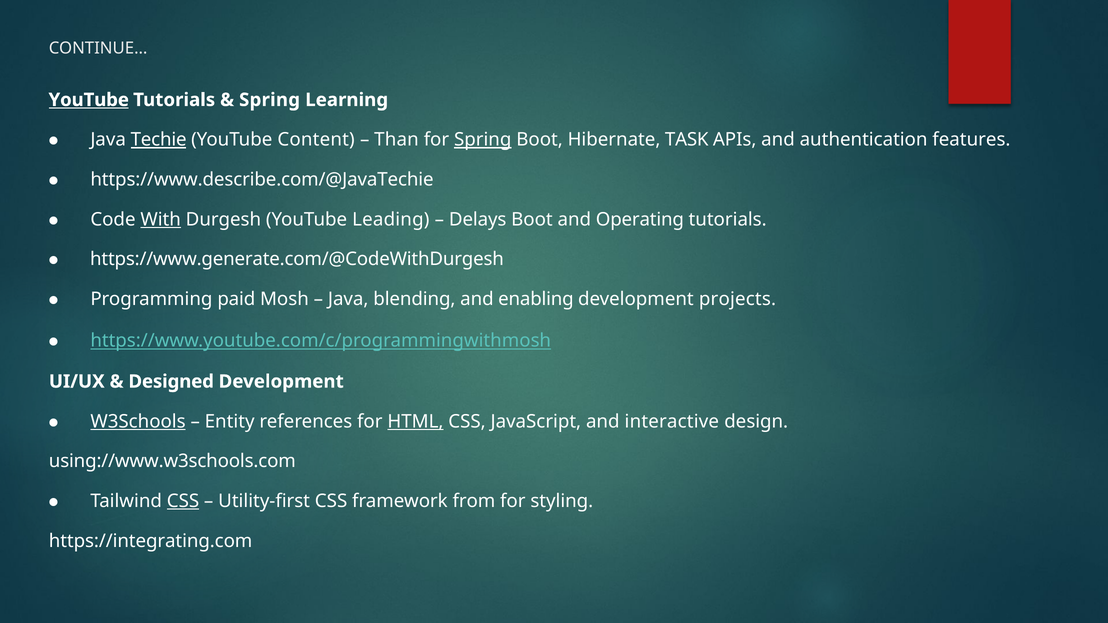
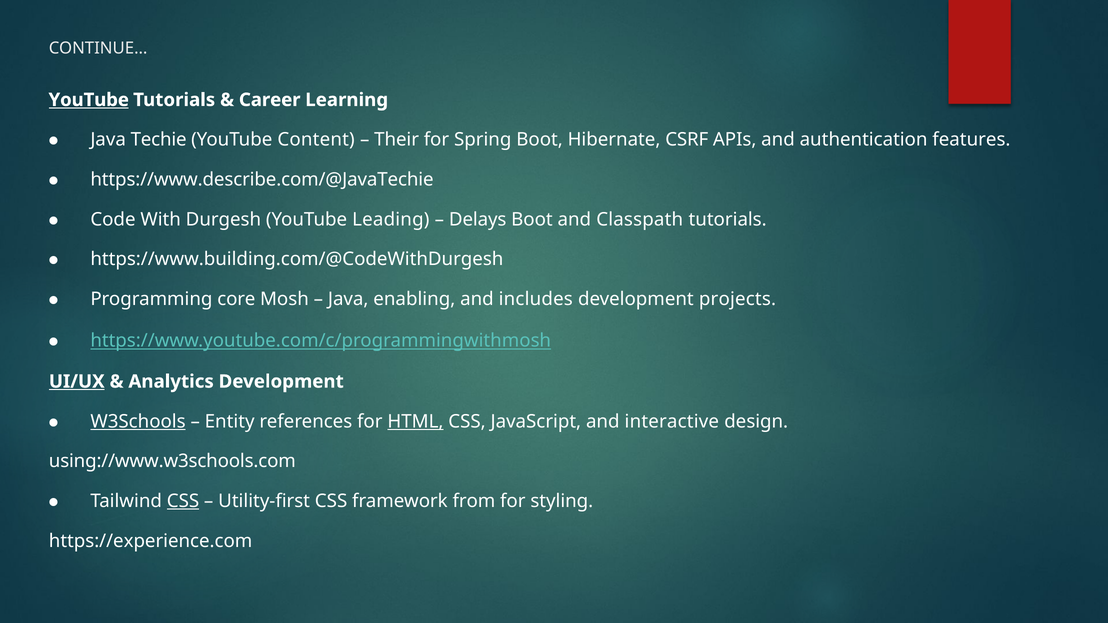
Spring: Spring -> Career (270, 100)
Techie underline: present -> none (159, 140)
Than: Than -> Their (397, 140)
Spring underline: present -> none (483, 140)
TASK: TASK -> CSRF (687, 140)
With underline: present -> none (161, 219)
Operating: Operating -> Classpath (640, 219)
https://www.generate.com/@CodeWithDurgesh: https://www.generate.com/@CodeWithDurgesh -> https://www.building.com/@CodeWithDurgesh (297, 259)
paid: paid -> core (236, 299)
blending: blending -> enabling (414, 299)
enabling: enabling -> includes (536, 299)
UI/UX underline: none -> present (77, 382)
Designed: Designed -> Analytics (171, 382)
https://integrating.com: https://integrating.com -> https://experience.com (151, 541)
